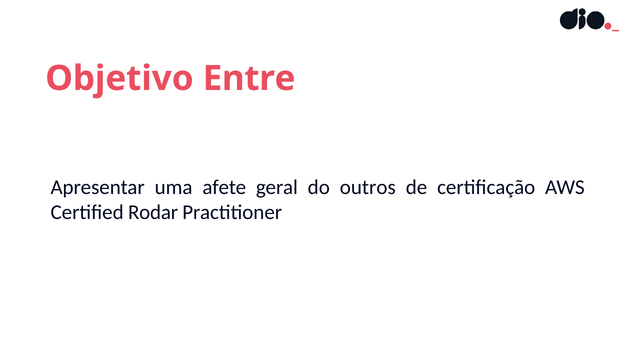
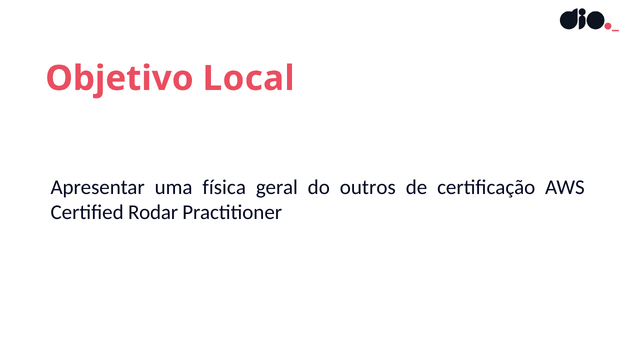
Entre: Entre -> Local (249, 79)
afete: afete -> física (224, 187)
